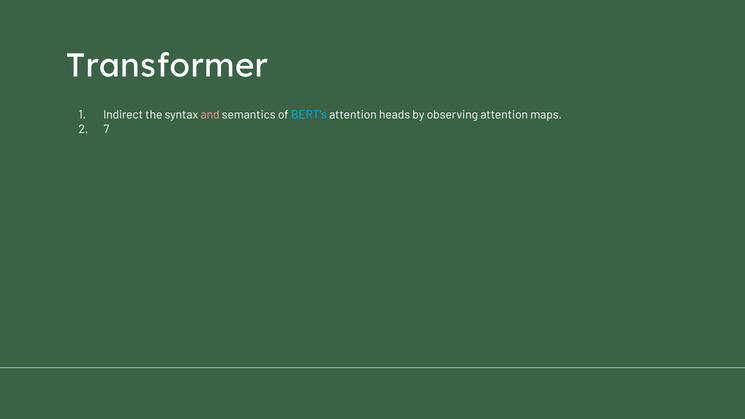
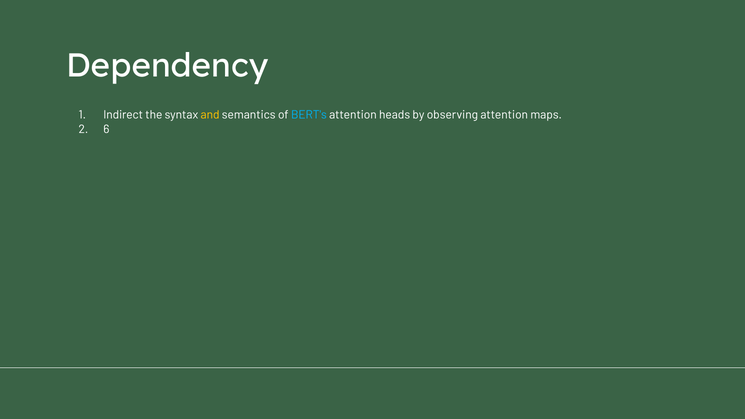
Transformer: Transformer -> Dependency (167, 66)
and colour: pink -> yellow (210, 115)
7: 7 -> 6 (106, 129)
